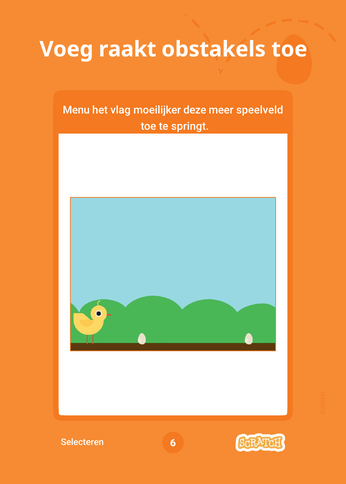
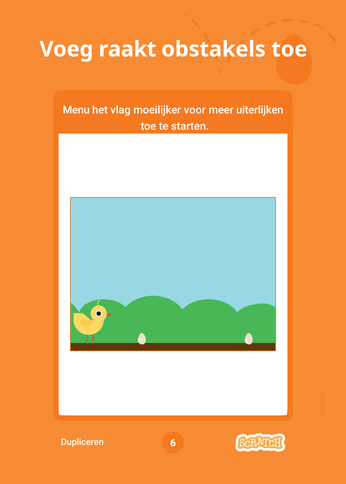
deze: deze -> voor (195, 110)
speelveld: speelveld -> uiterlijken (260, 110)
springt: springt -> starten (190, 126)
Selecteren: Selecteren -> Dupliceren (82, 442)
